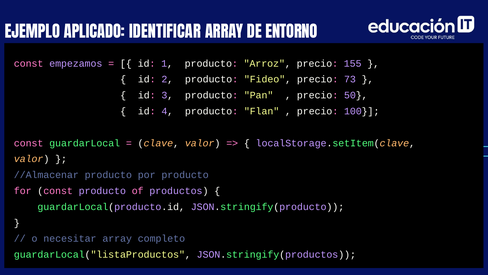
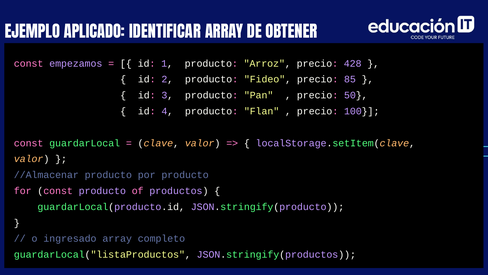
ENTORNO: ENTORNO -> OBTENER (291, 32)
155: 155 -> 428 (353, 63)
73: 73 -> 85 (350, 79)
necesitar: necesitar -> ingresado (70, 238)
